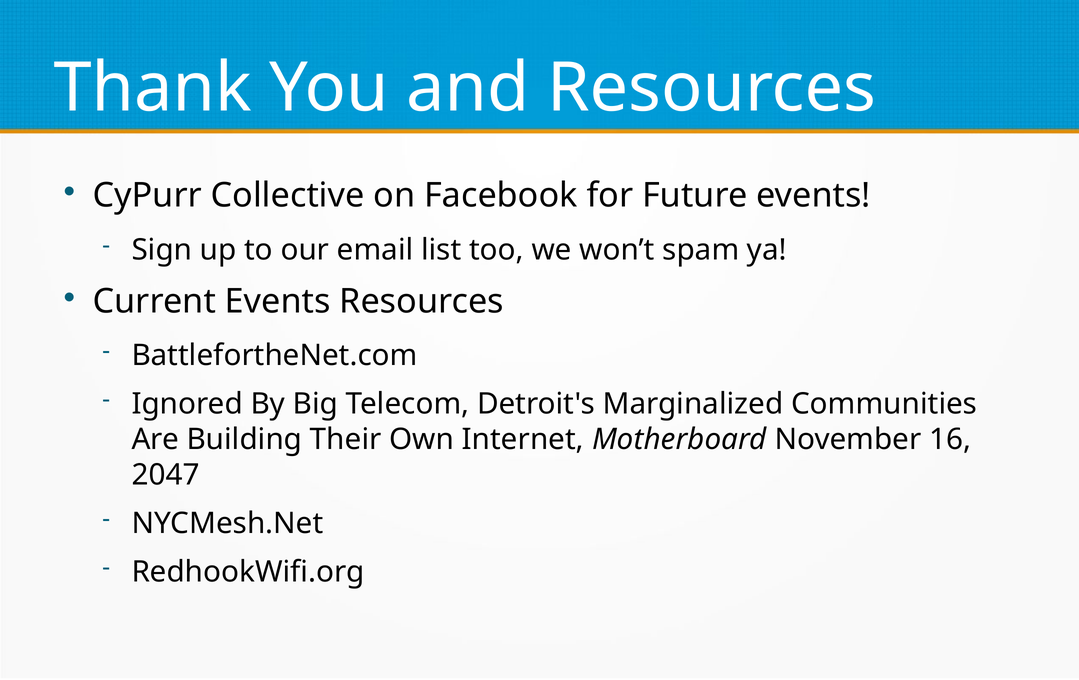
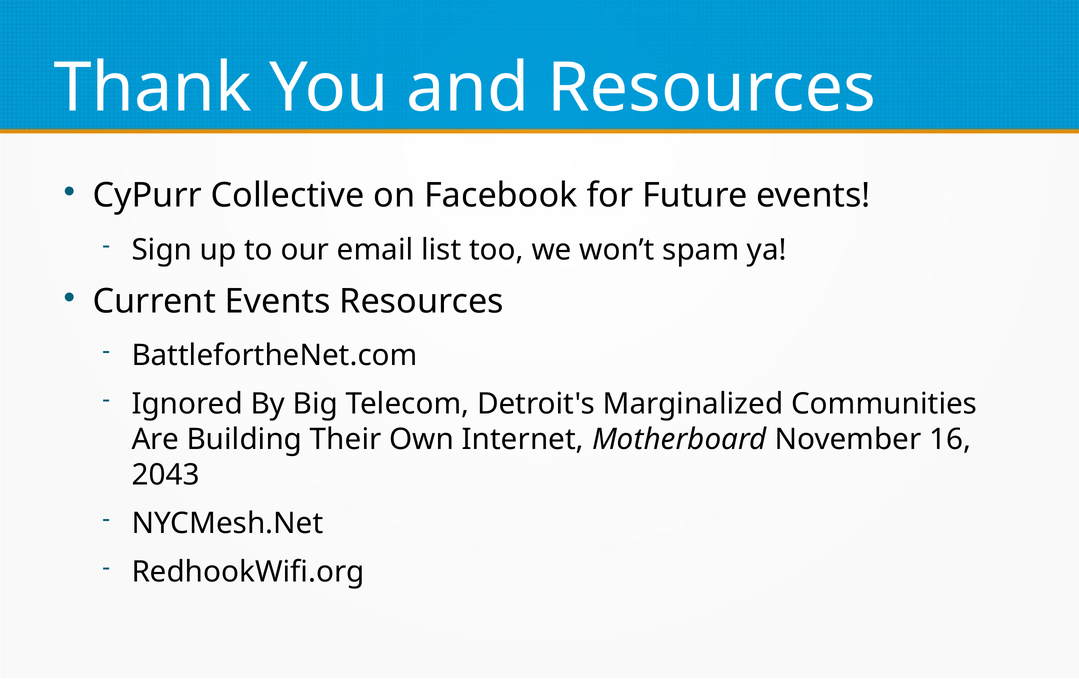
2047: 2047 -> 2043 (166, 475)
